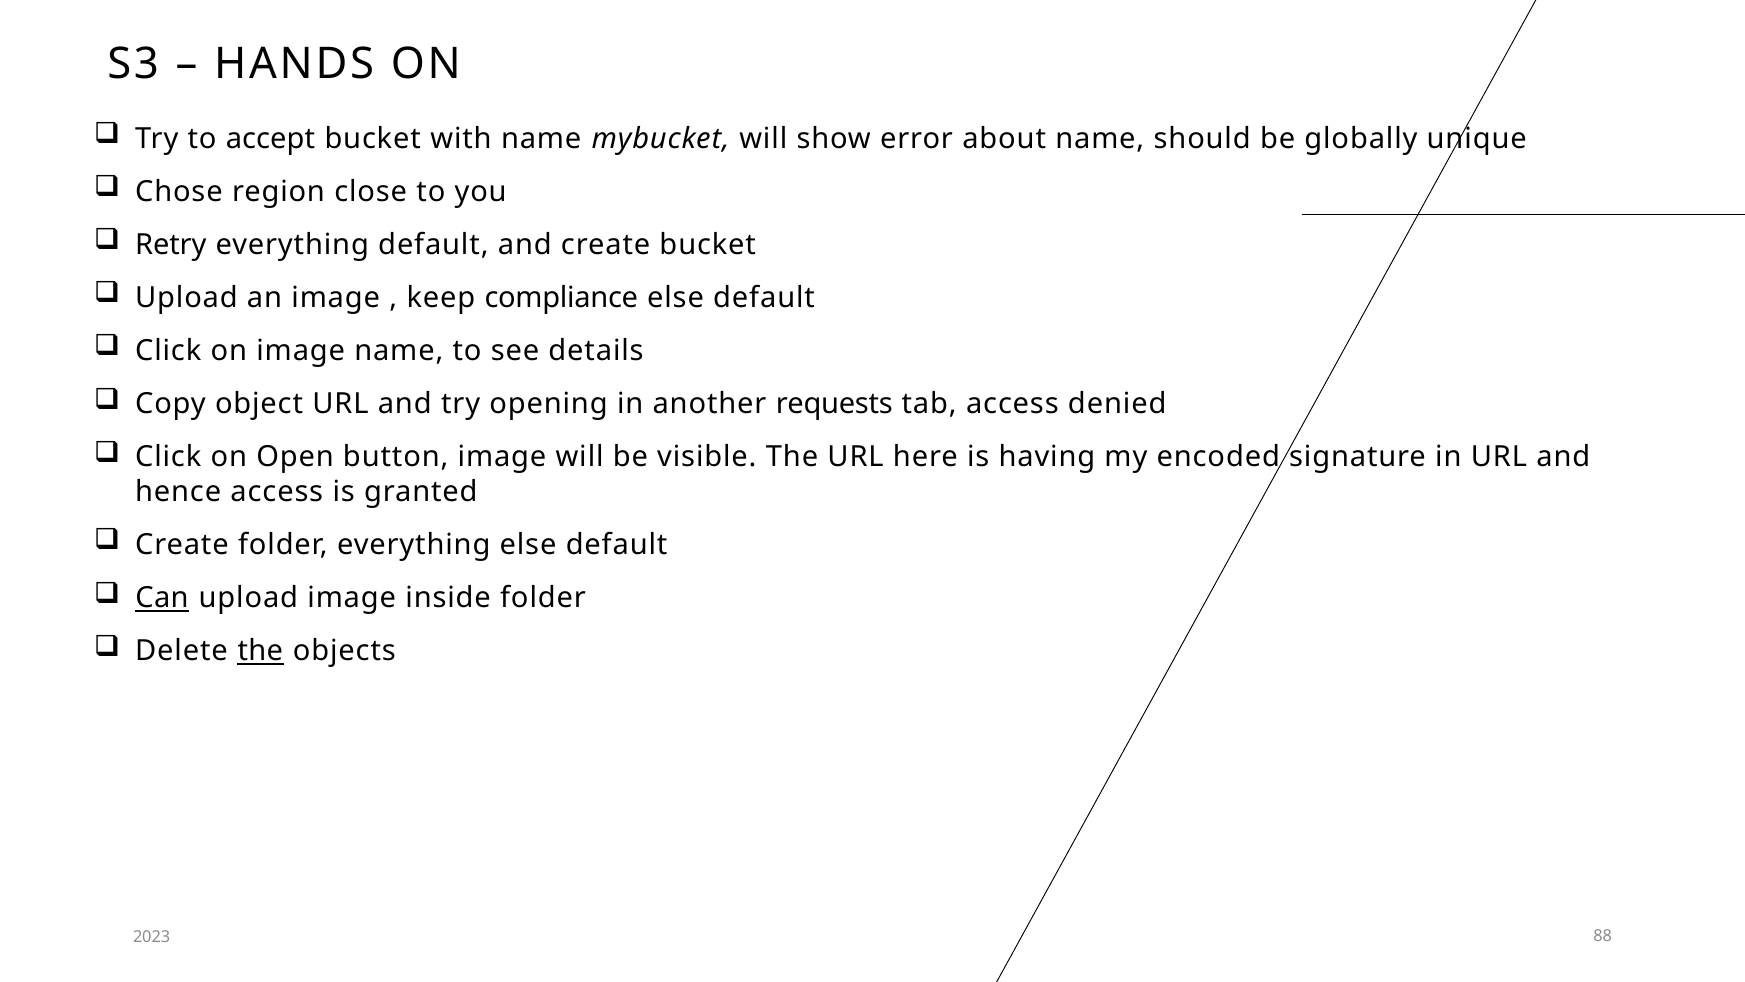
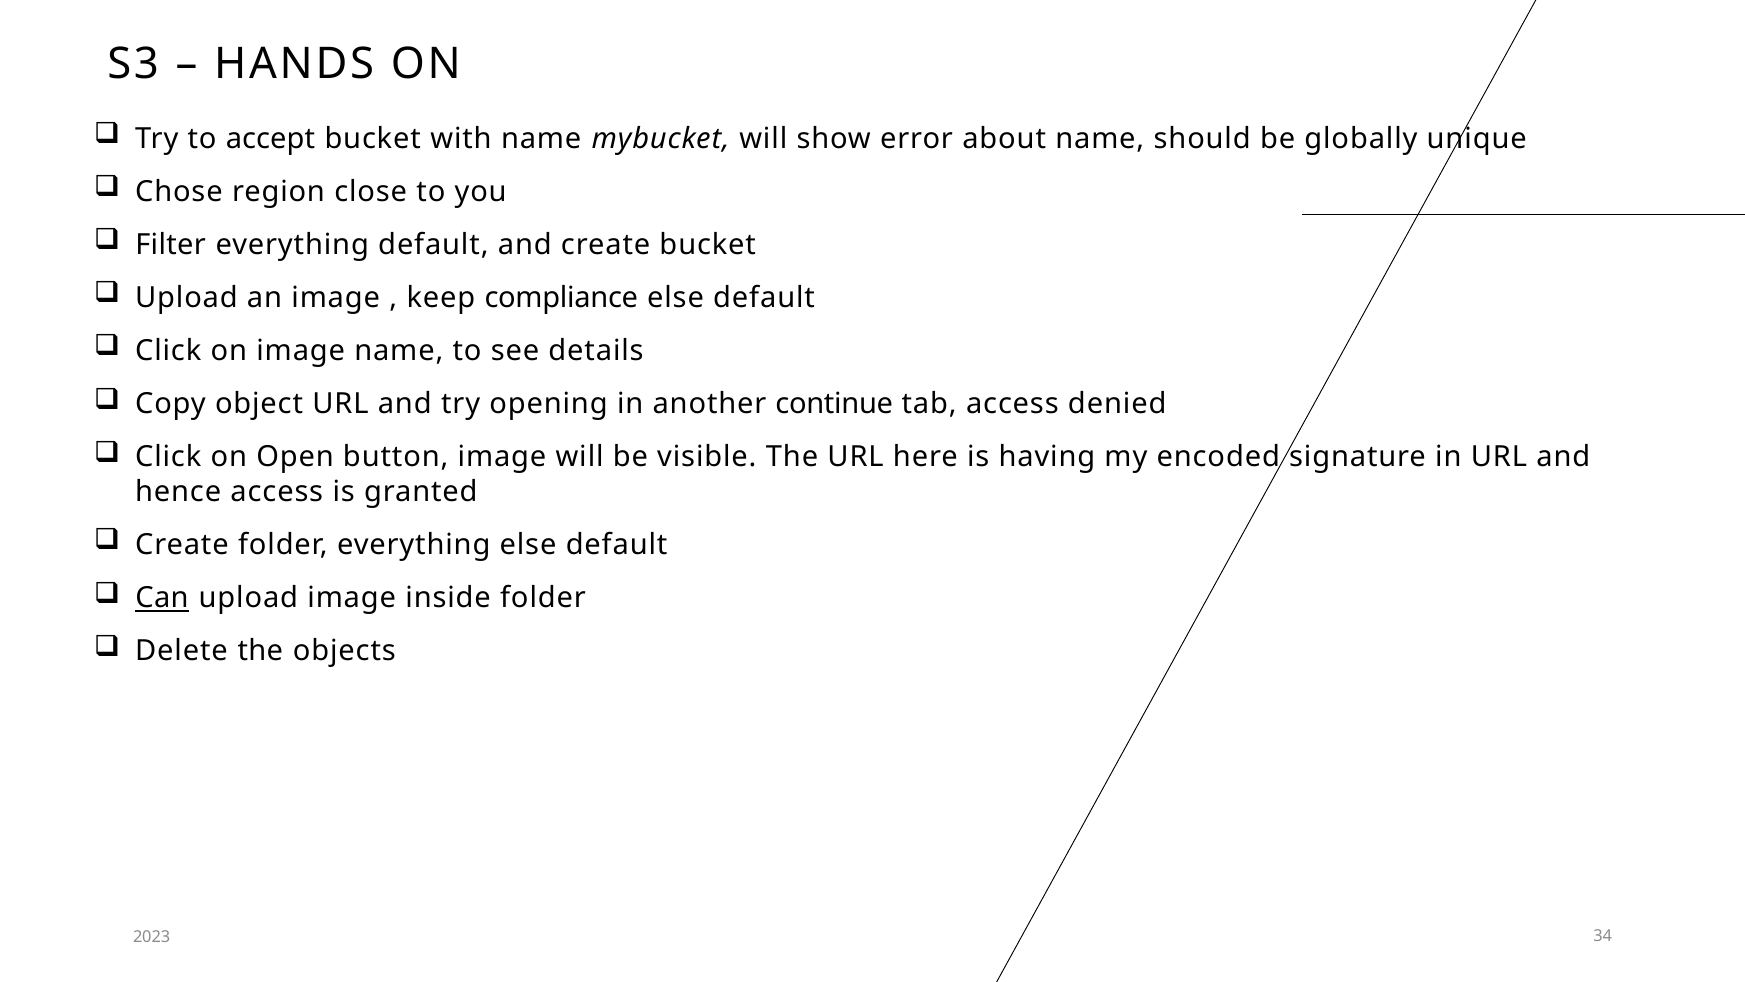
Retry: Retry -> Filter (171, 245)
requests: requests -> continue (834, 404)
the underline: present -> none (260, 651)
88: 88 -> 34 (1603, 936)
